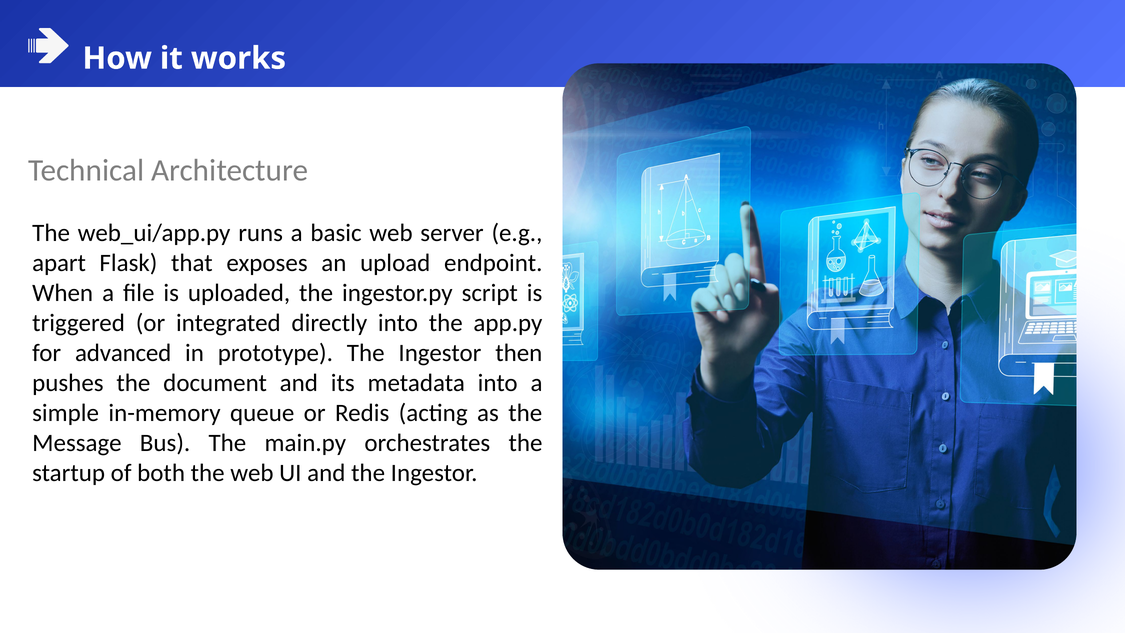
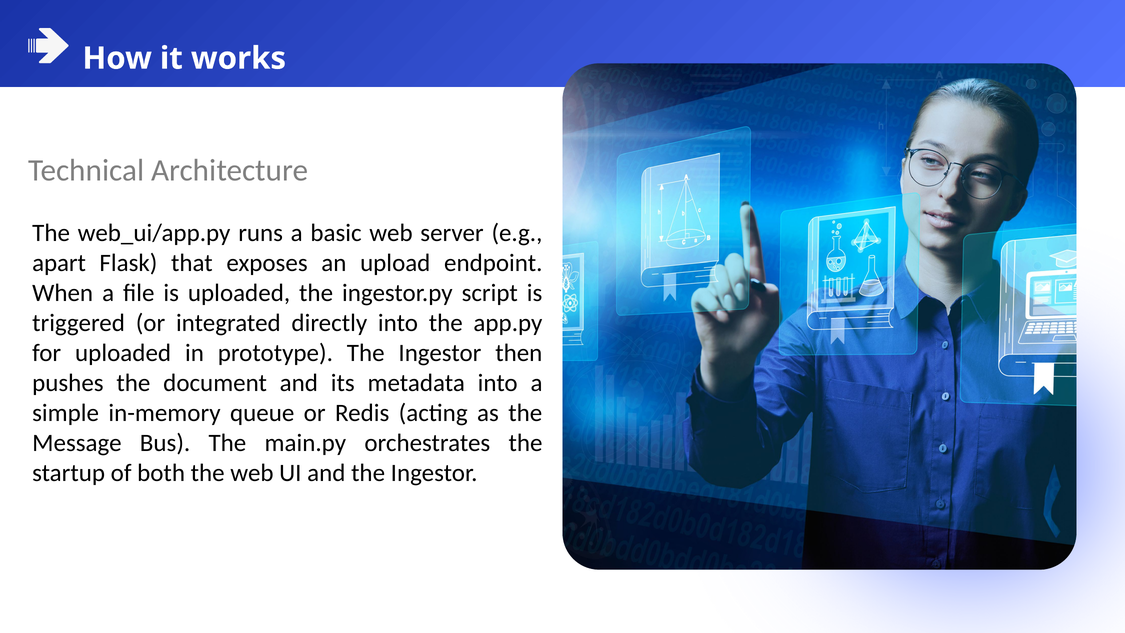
for advanced: advanced -> uploaded (123, 353)
